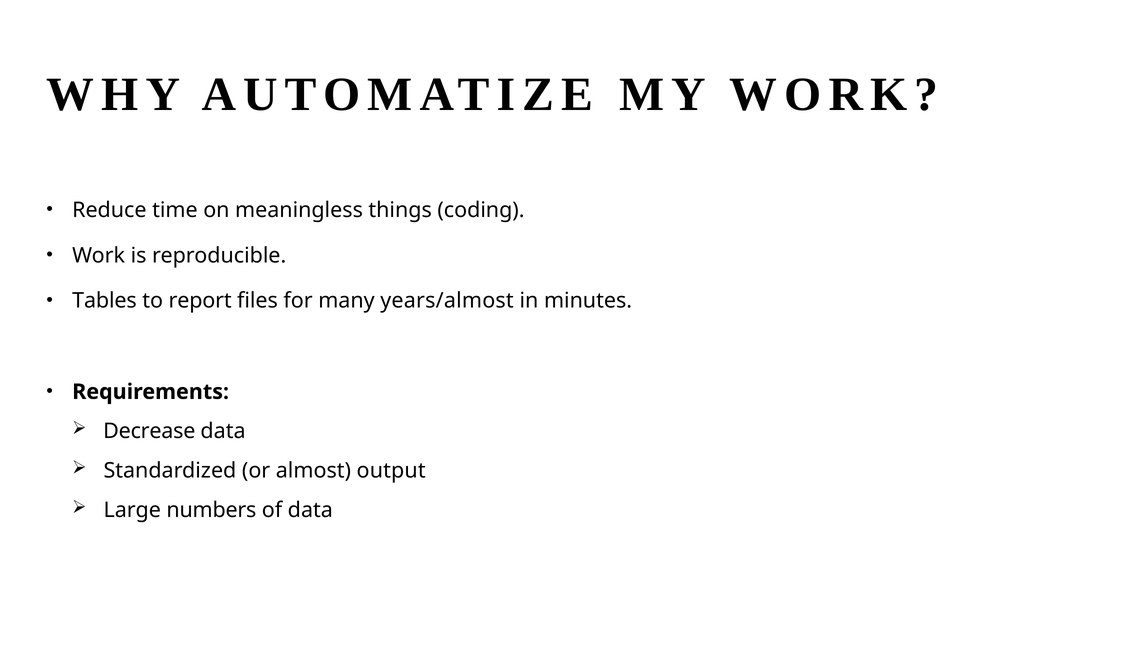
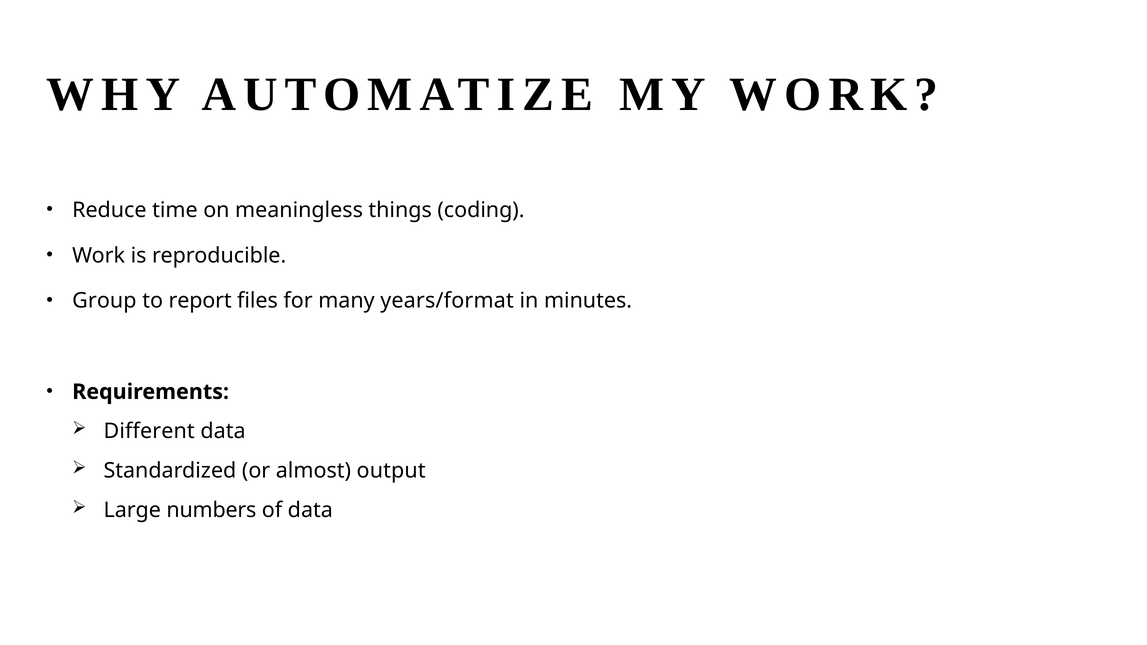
Tables: Tables -> Group (104, 301)
years/almost: years/almost -> years/format (447, 301)
Decrease: Decrease -> Different (149, 431)
